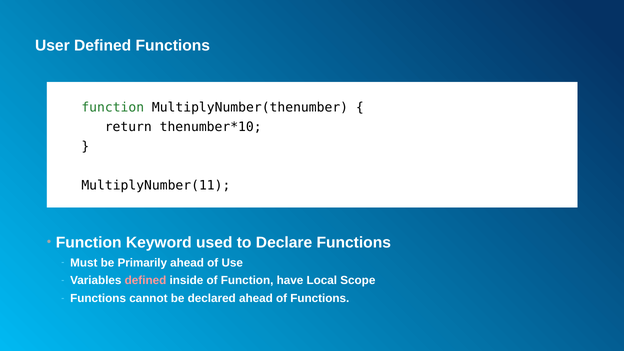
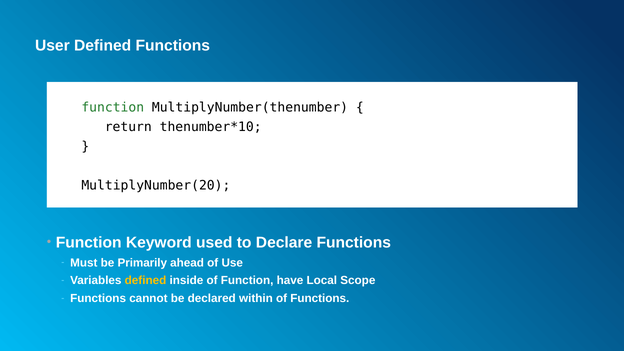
MultiplyNumber(11: MultiplyNumber(11 -> MultiplyNumber(20 (156, 185)
defined colour: pink -> yellow (146, 281)
declared ahead: ahead -> within (256, 299)
